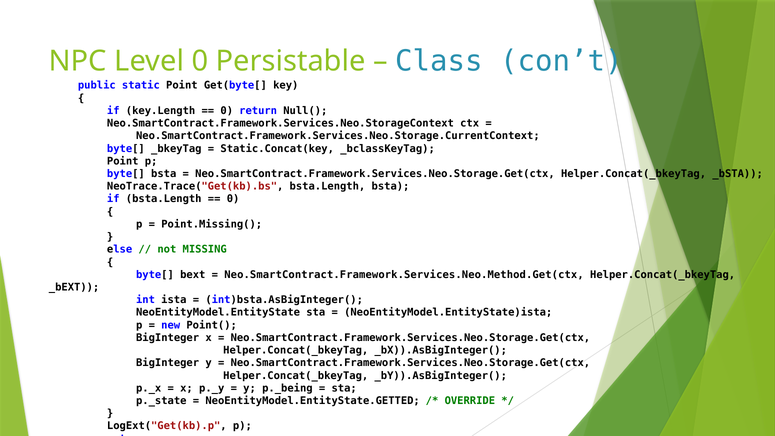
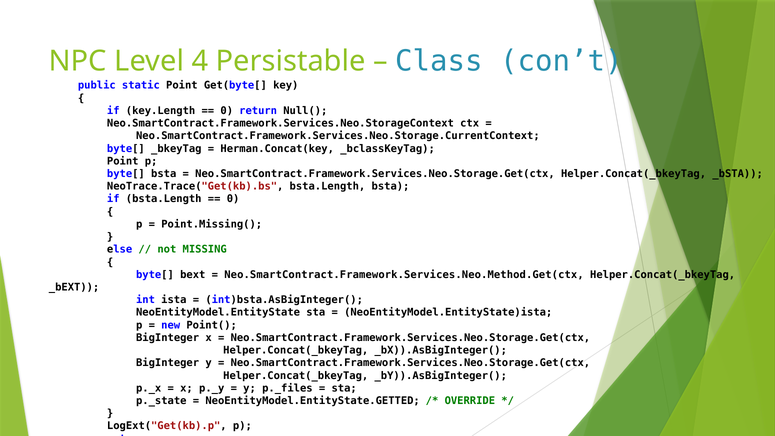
Level 0: 0 -> 4 (200, 61)
Static.Concat(key: Static.Concat(key -> Herman.Concat(key (277, 149)
p._being: p._being -> p._files (287, 388)
